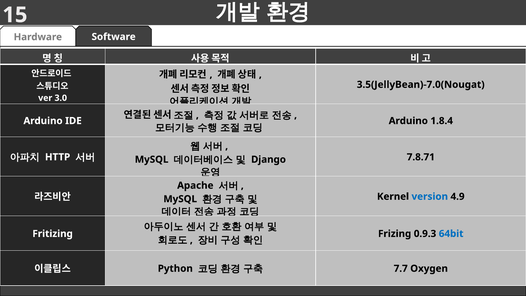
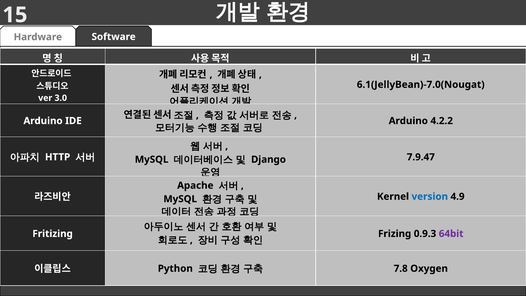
3.5(JellyBean)-7.0(Nougat: 3.5(JellyBean)-7.0(Nougat -> 6.1(JellyBean)-7.0(Nougat (421, 85)
1.8.4: 1.8.4 -> 4.2.2 (442, 121)
7.8.71: 7.8.71 -> 7.9.47 (421, 157)
64bit colour: blue -> purple (451, 234)
7.7: 7.7 -> 7.8 (401, 268)
